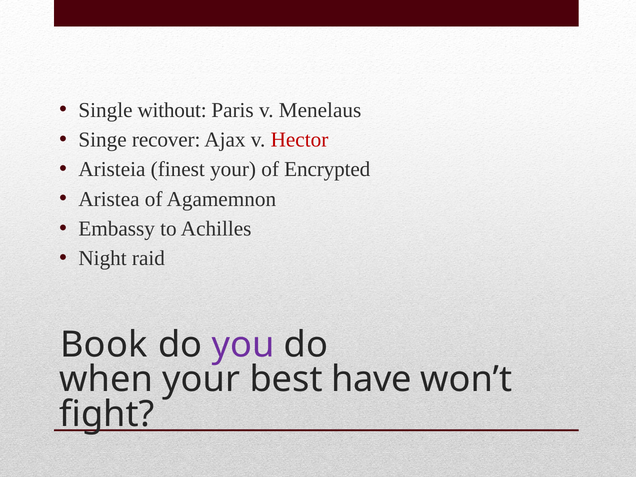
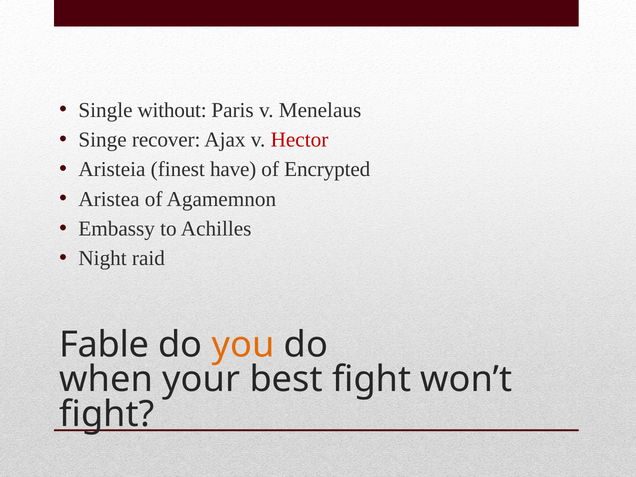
finest your: your -> have (233, 169)
Book: Book -> Fable (104, 345)
you colour: purple -> orange (243, 345)
best have: have -> fight (372, 379)
